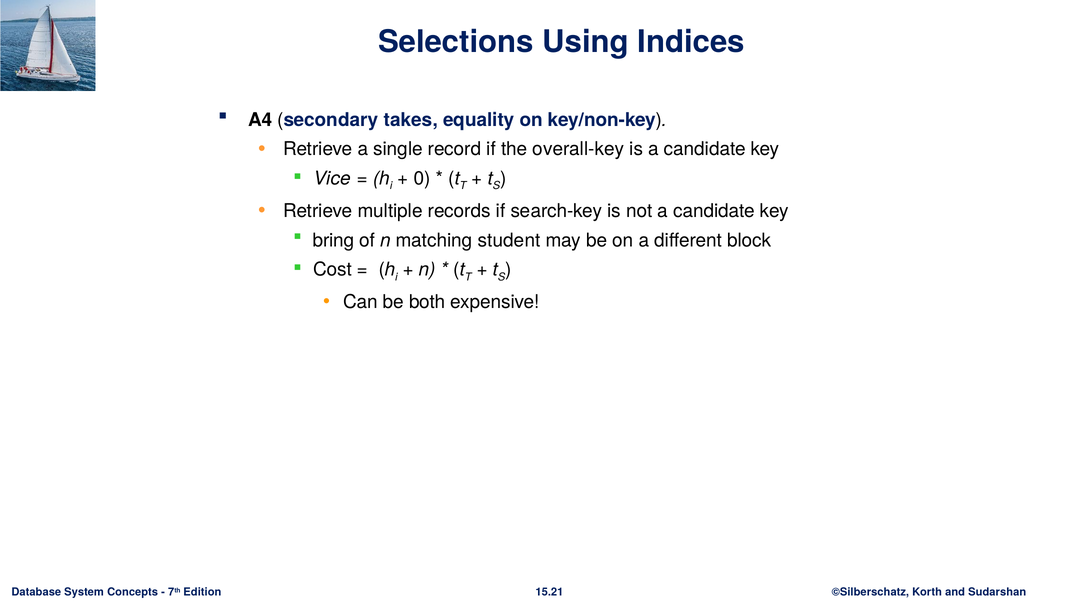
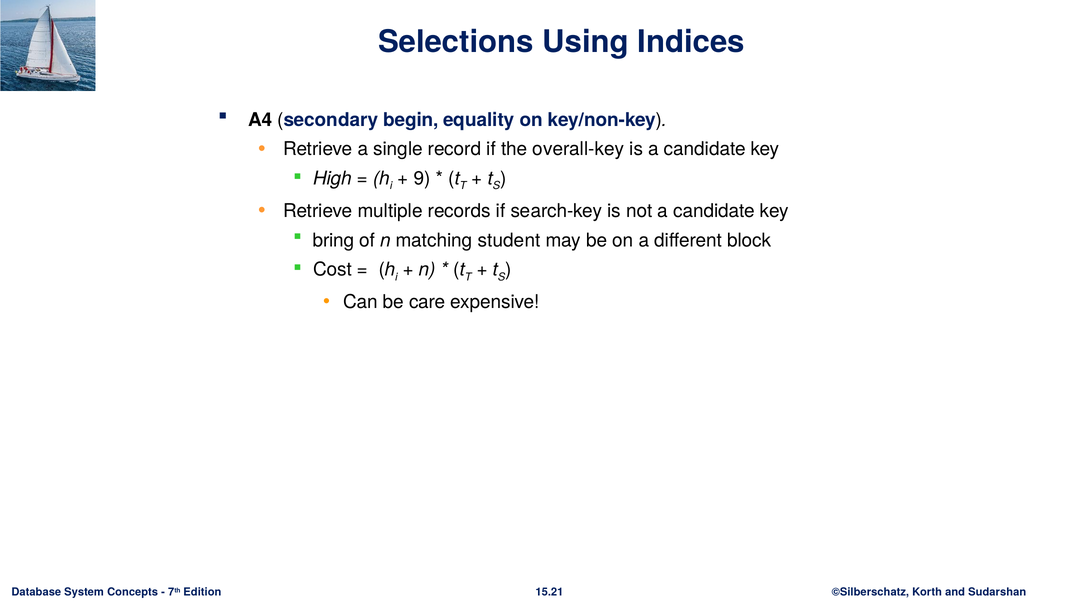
takes: takes -> begin (411, 120)
Vice: Vice -> High (332, 178)
0: 0 -> 9 (422, 178)
both: both -> care (427, 302)
